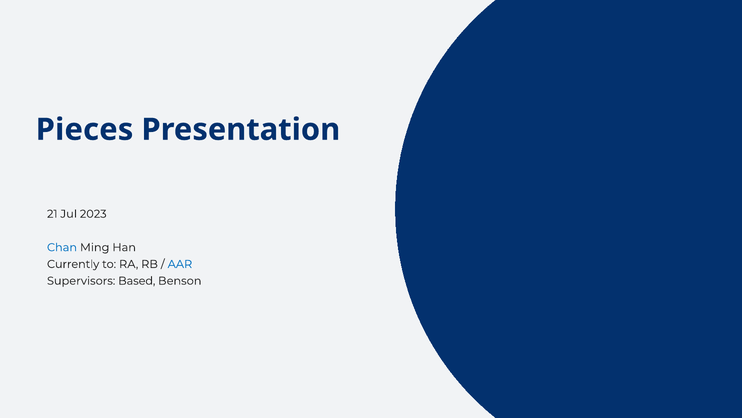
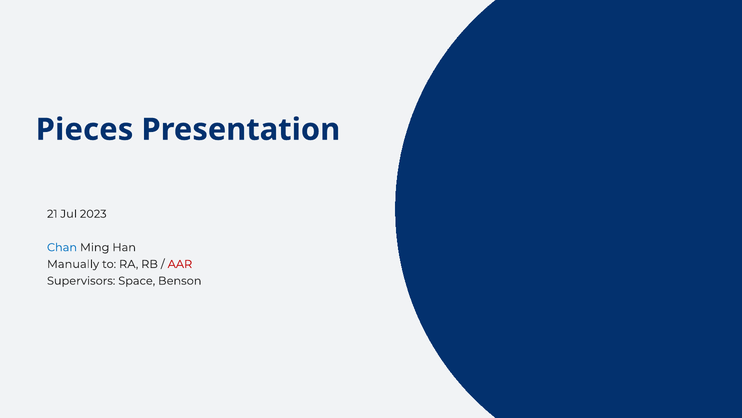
Currently: Currently -> Manually (73, 264)
AAR colour: blue -> red (180, 264)
Based: Based -> Space (137, 280)
